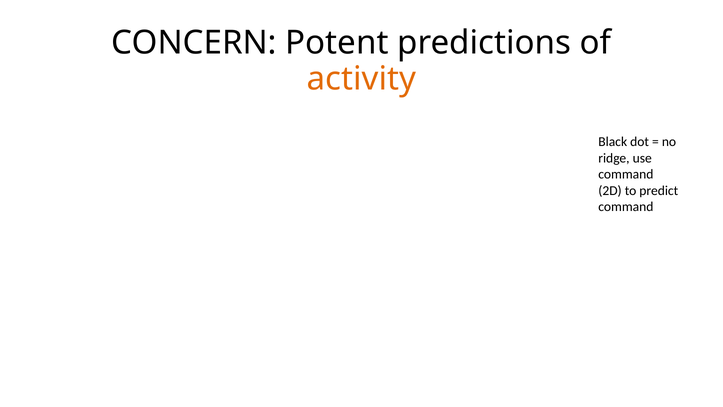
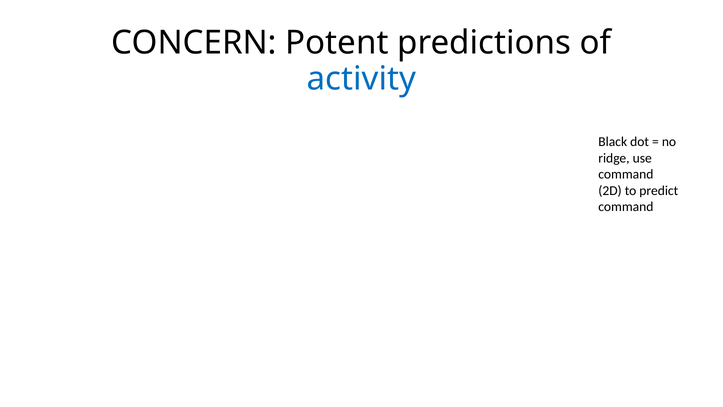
activity colour: orange -> blue (361, 79)
